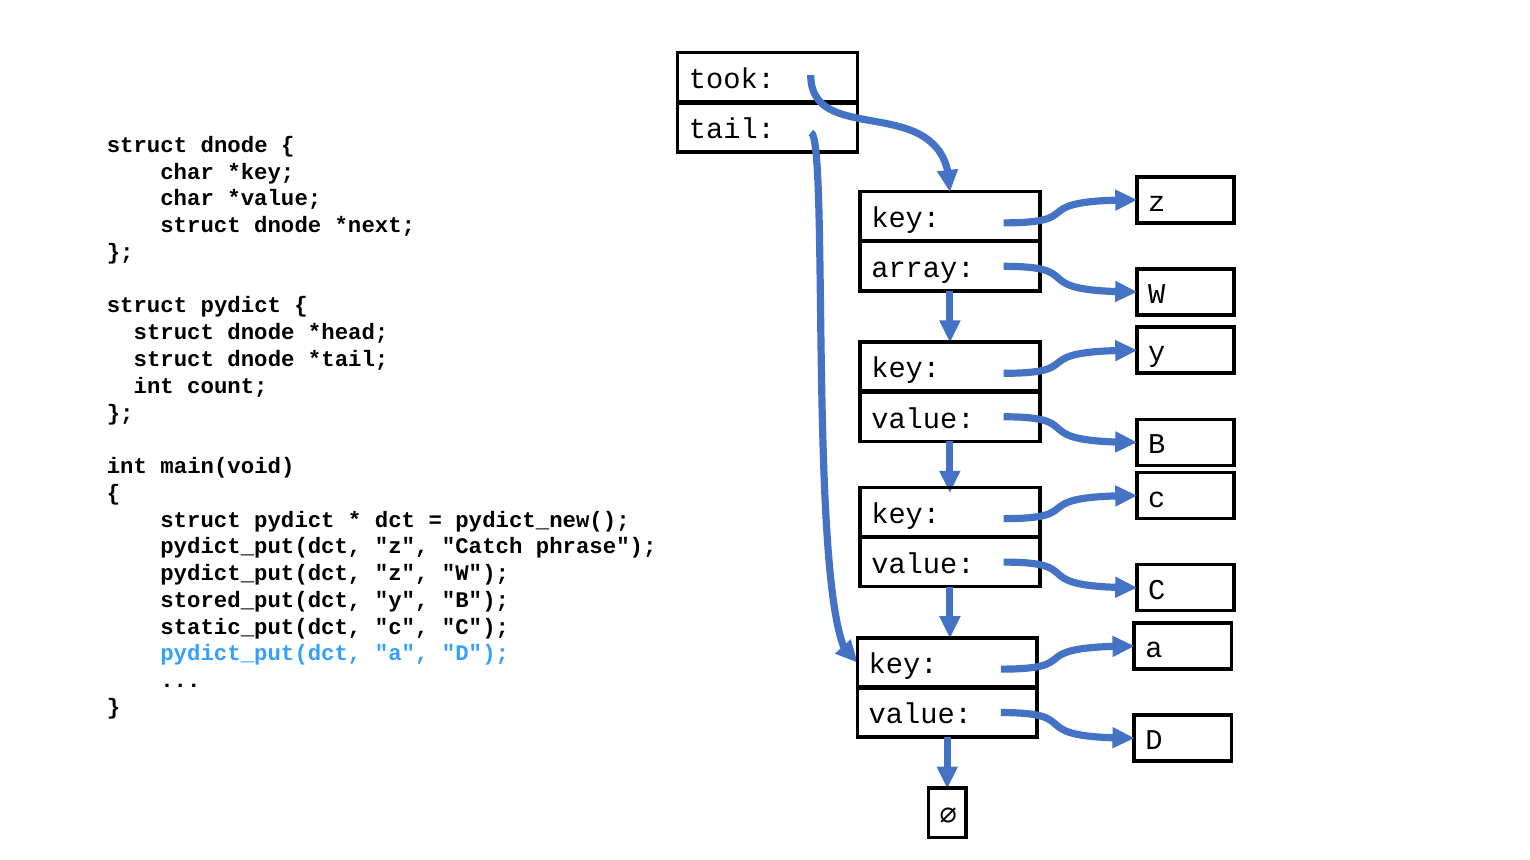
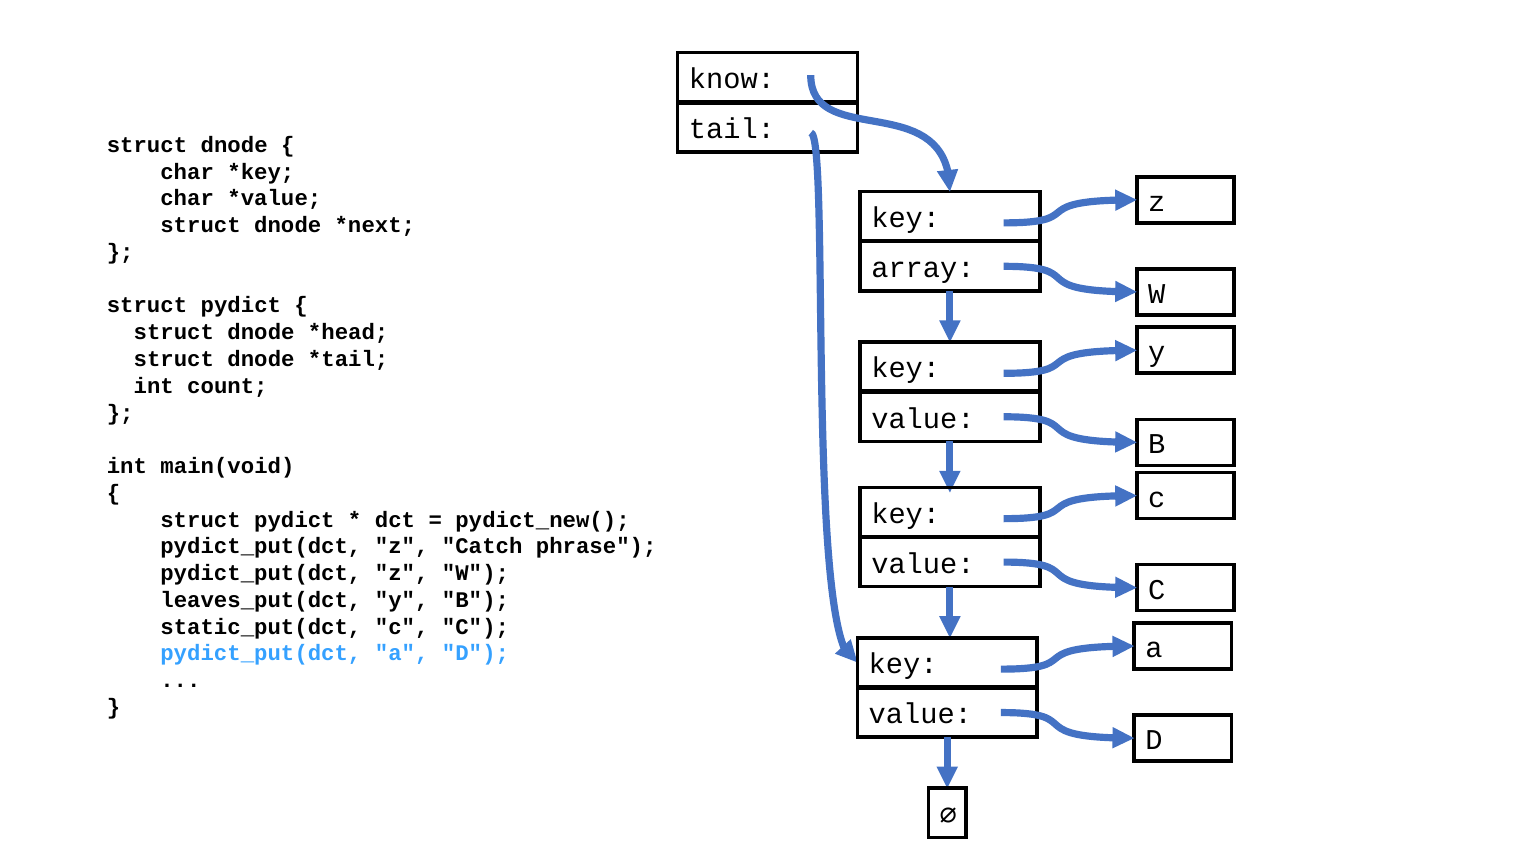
took: took -> know (732, 79)
stored_put(dct: stored_put(dct -> leaves_put(dct (261, 600)
